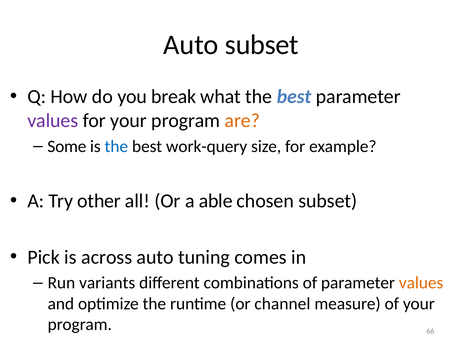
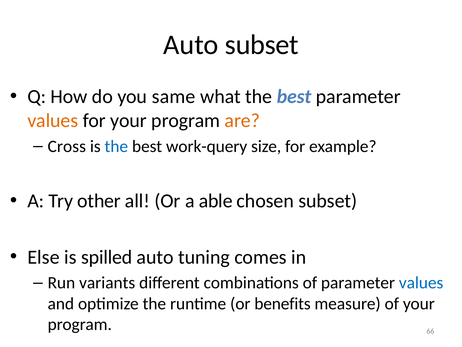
break: break -> same (174, 96)
values colour: purple -> orange (53, 120)
Some: Some -> Cross (67, 146)
Pick: Pick -> Else (44, 257)
across: across -> spilled (107, 257)
values colour: orange -> blue (421, 283)
channel: channel -> benefits (283, 303)
